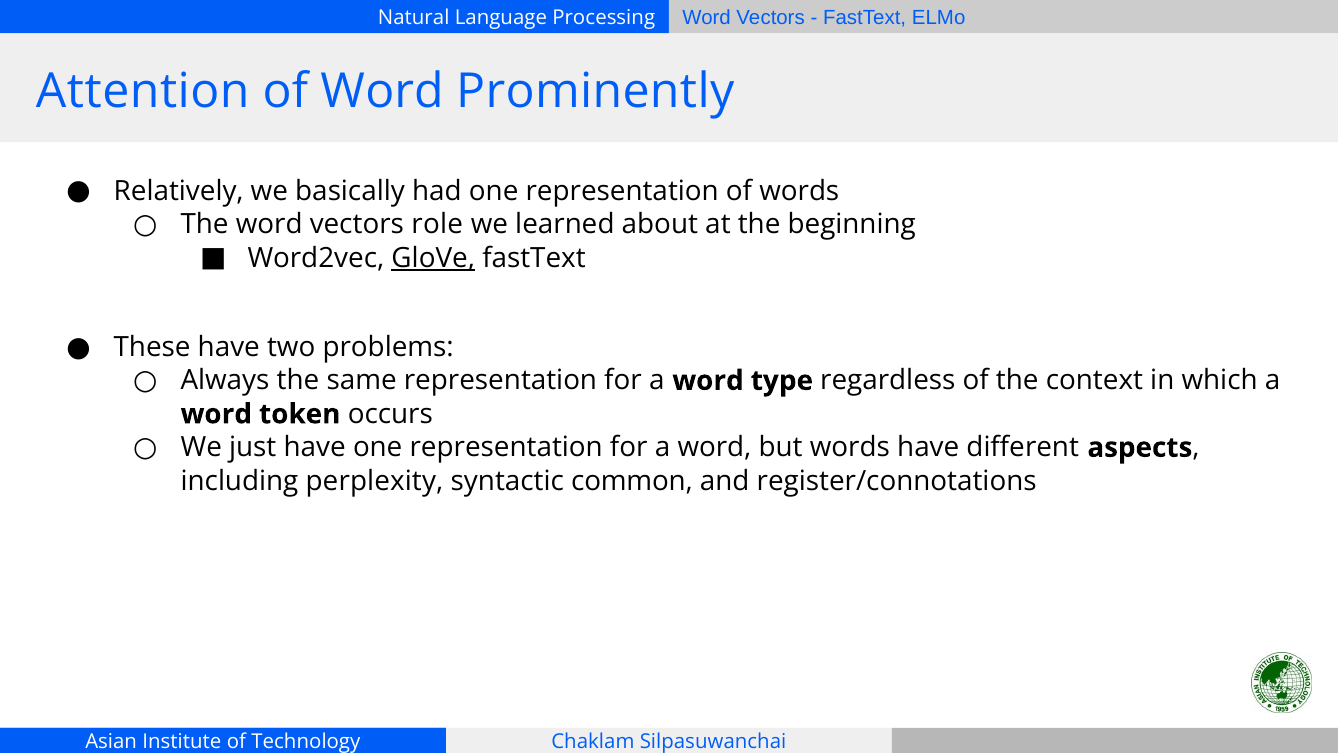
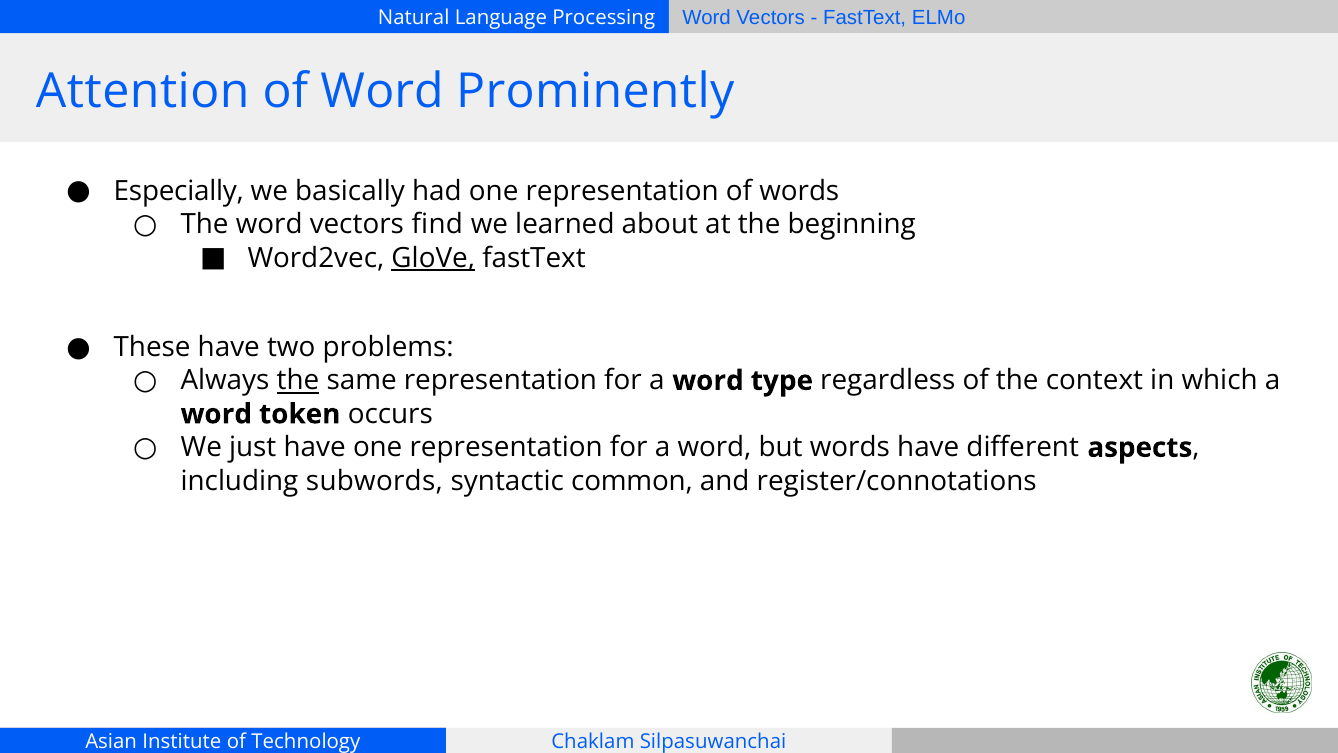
Relatively: Relatively -> Especially (179, 191)
role: role -> find (437, 224)
the underline: none -> present (298, 381)
perplexity: perplexity -> subwords (374, 481)
